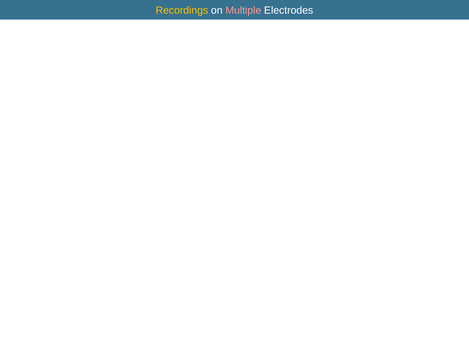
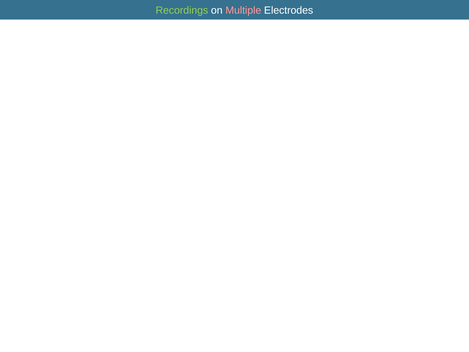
Recordings colour: yellow -> light green (182, 10)
